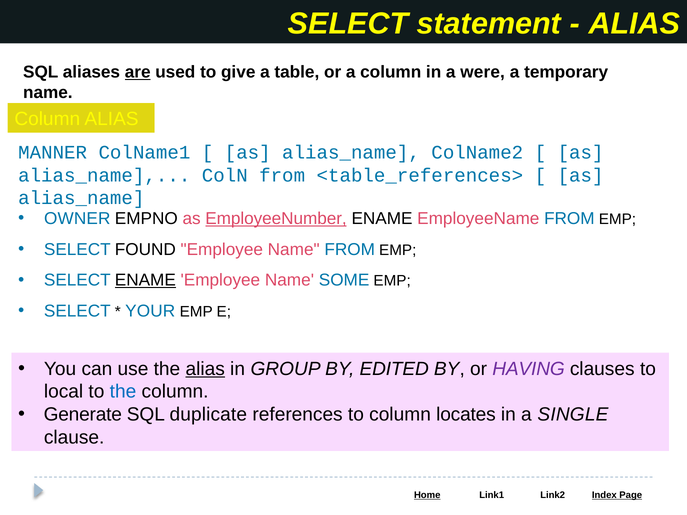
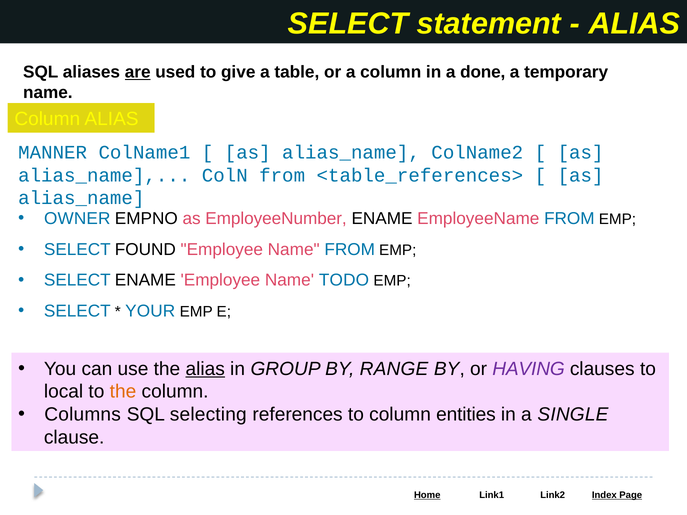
were: were -> done (483, 72)
EmployeeNumber underline: present -> none (276, 219)
ENAME underline: present -> none (145, 280)
SOME: SOME -> TODO (344, 280)
EDITED: EDITED -> RANGE (394, 369)
the colour: blue -> orange (123, 392)
Generate: Generate -> Columns (83, 415)
duplicate: duplicate -> selecting (208, 415)
locates: locates -> entities (466, 415)
